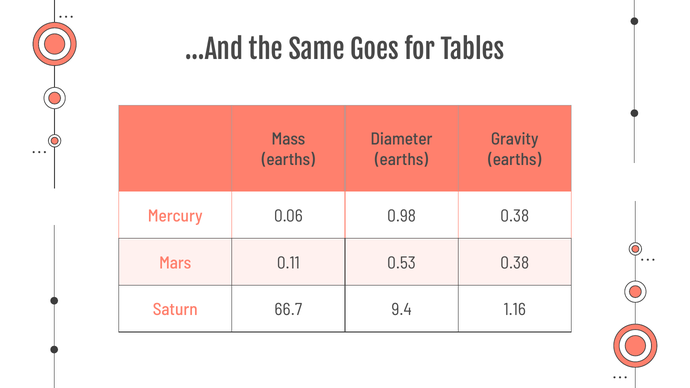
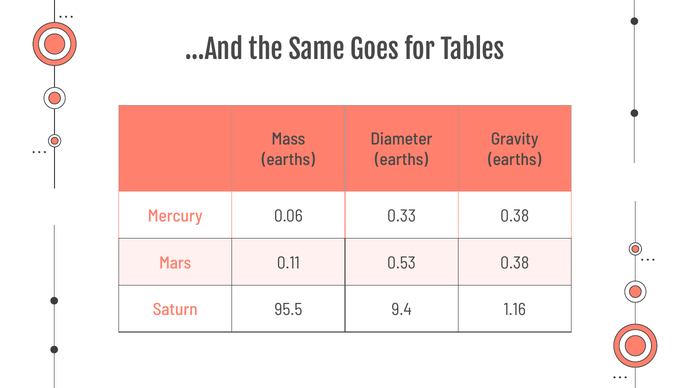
0.98: 0.98 -> 0.33 (402, 216)
66.7: 66.7 -> 95.5 (288, 310)
